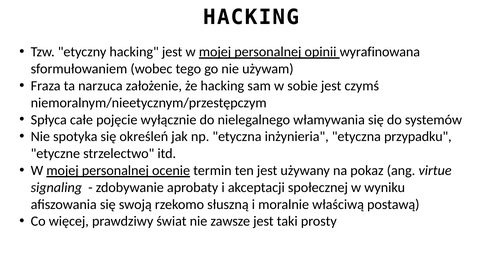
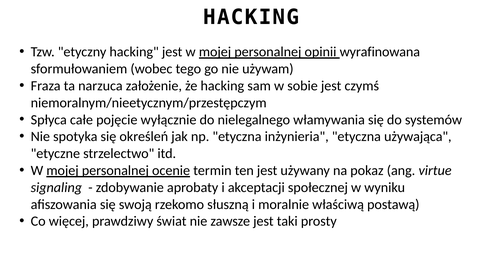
przypadku: przypadku -> używająca (418, 137)
